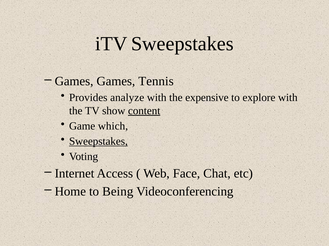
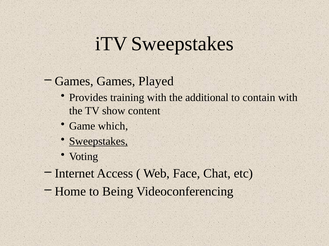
Tennis: Tennis -> Played (156, 81)
analyze: analyze -> training (127, 98)
expensive: expensive -> additional (207, 98)
explore: explore -> contain (259, 98)
content underline: present -> none (144, 111)
